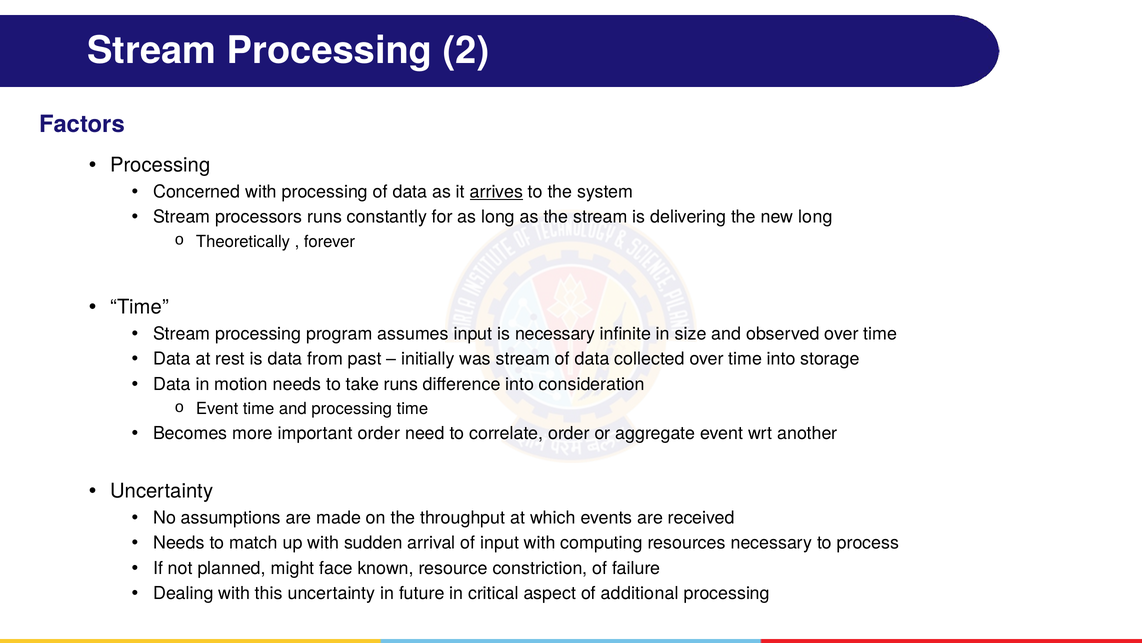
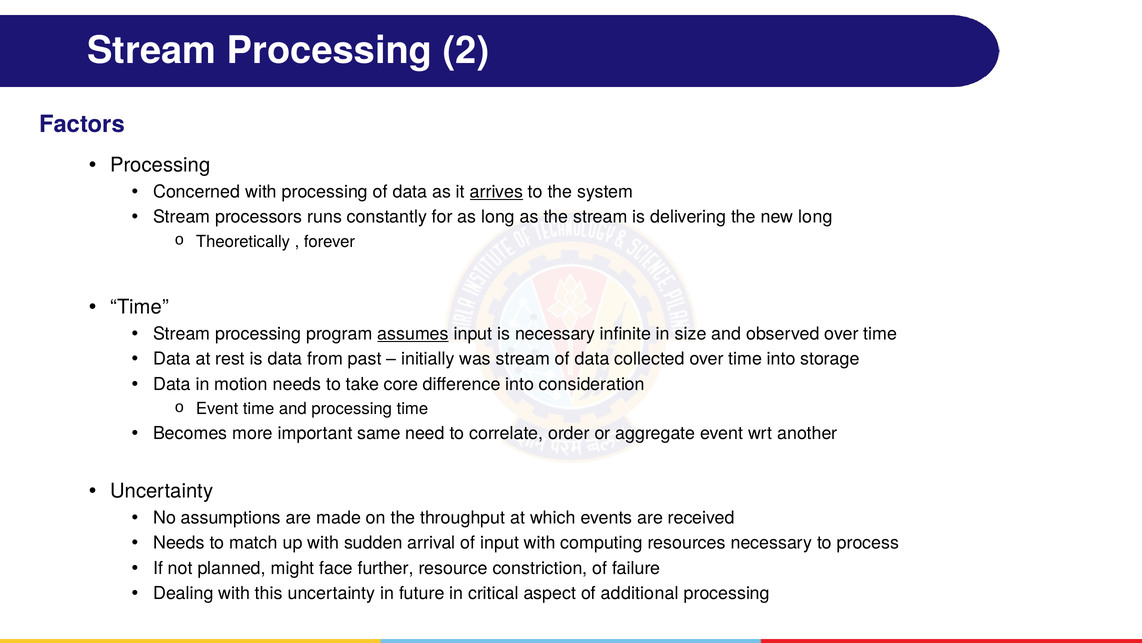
assumes underline: none -> present (413, 333)
take runs: runs -> core (401, 384)
important order: order -> same (379, 433)
known: known -> further (386, 568)
